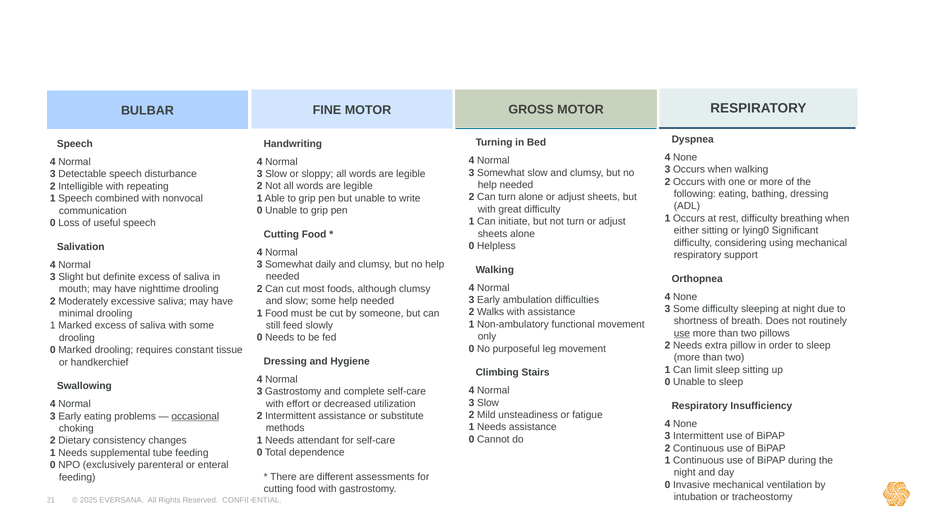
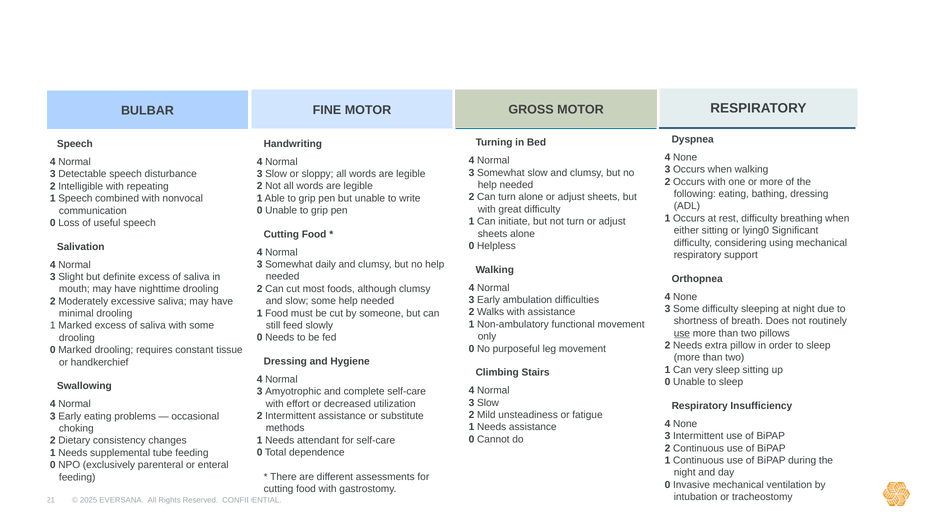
limit: limit -> very (704, 369)
3 Gastrostomy: Gastrostomy -> Amyotrophic (293, 391)
occasional underline: present -> none (195, 416)
